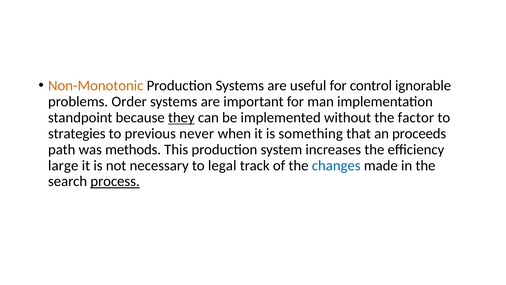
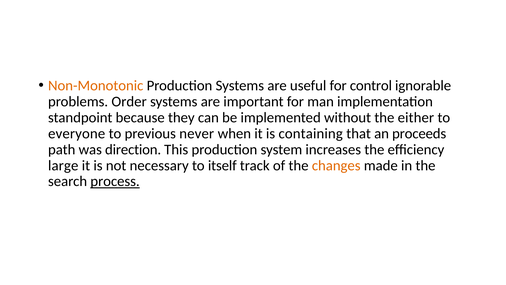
they underline: present -> none (181, 117)
factor: factor -> either (416, 117)
strategies: strategies -> everyone (77, 133)
something: something -> containing (311, 133)
methods: methods -> direction (133, 149)
legal: legal -> itself (222, 165)
changes colour: blue -> orange (336, 165)
